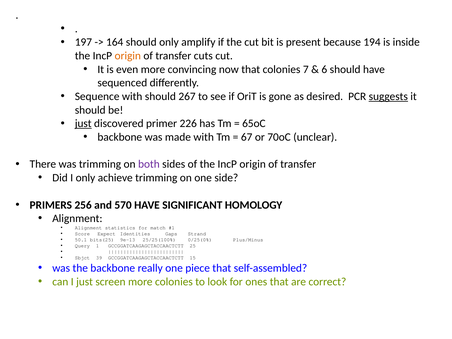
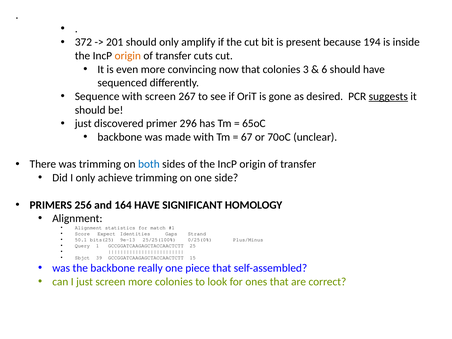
197: 197 -> 372 (83, 42)
164: 164 -> 201 (115, 42)
7: 7 -> 3 (306, 69)
with should: should -> screen (160, 96)
just underline: present -> none (83, 124)
226: 226 -> 296 (188, 124)
both colour: purple -> blue (149, 164)
570: 570 -> 164 (123, 205)
